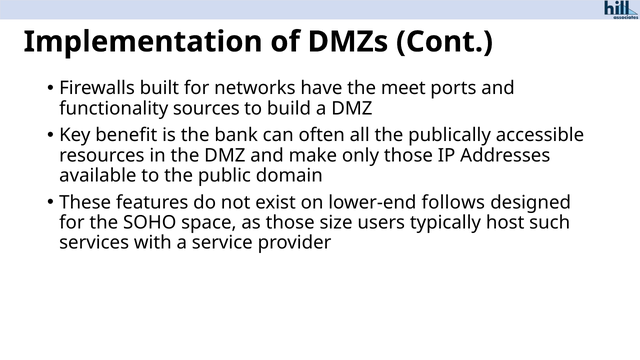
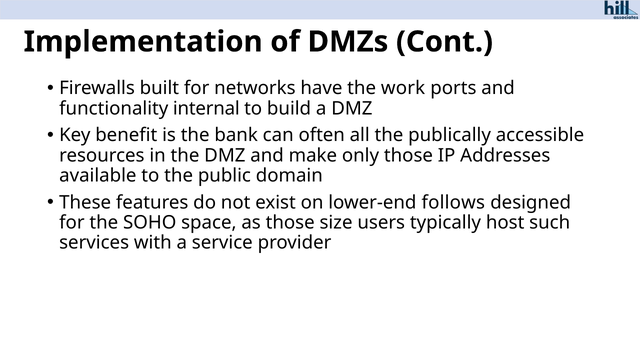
meet: meet -> work (403, 88)
sources: sources -> internal (206, 108)
